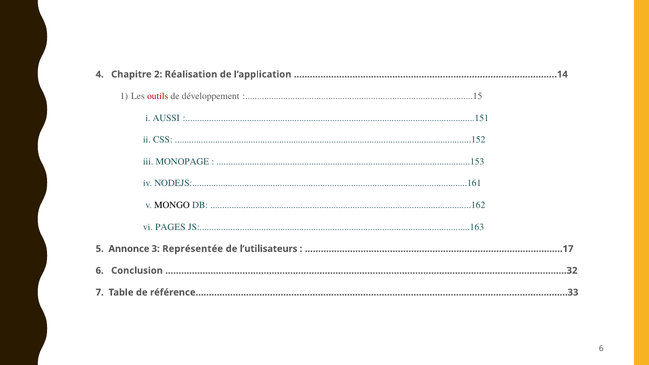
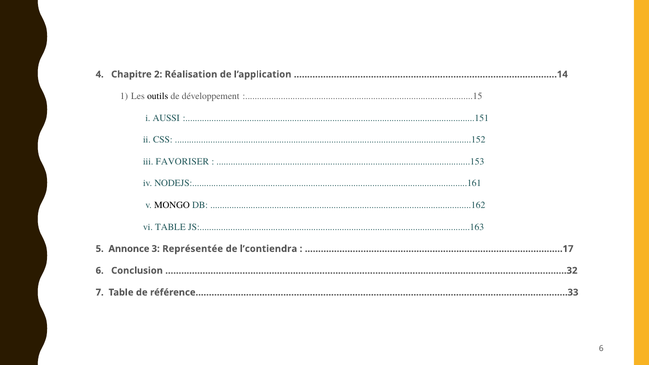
outils colour: red -> black (158, 96)
MONOPAGE: MONOPAGE -> FAVORISER (182, 162)
vi PAGES: PAGES -> TABLE (170, 227)
l’utilisateurs: l’utilisateurs -> l’contiendra (268, 249)
